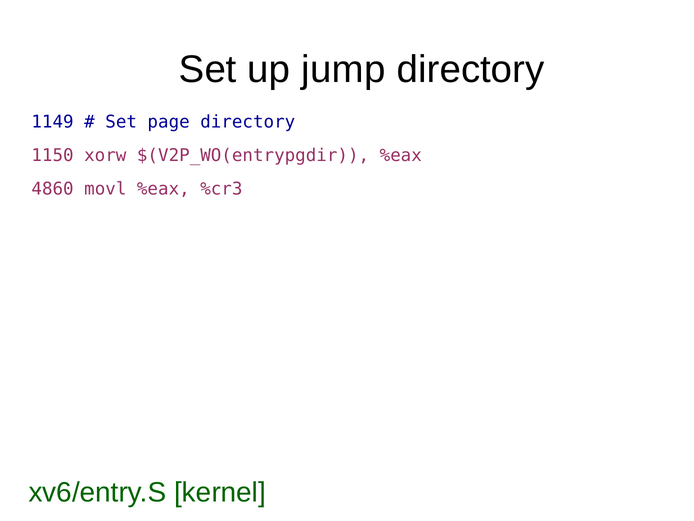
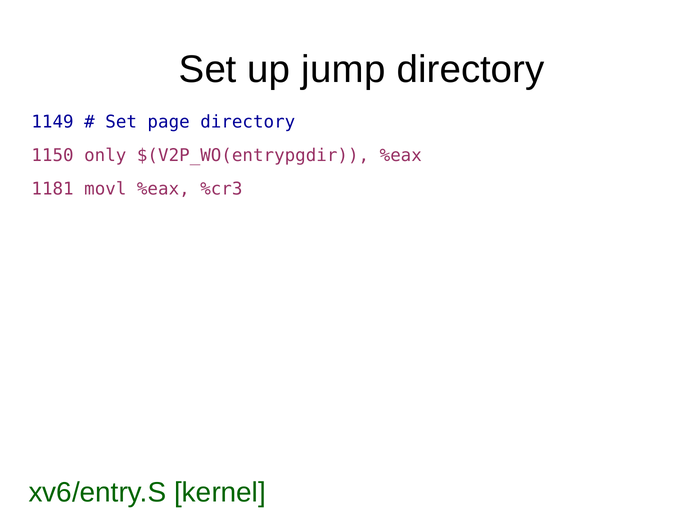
xorw: xorw -> only (105, 155)
4860: 4860 -> 1181 (53, 189)
